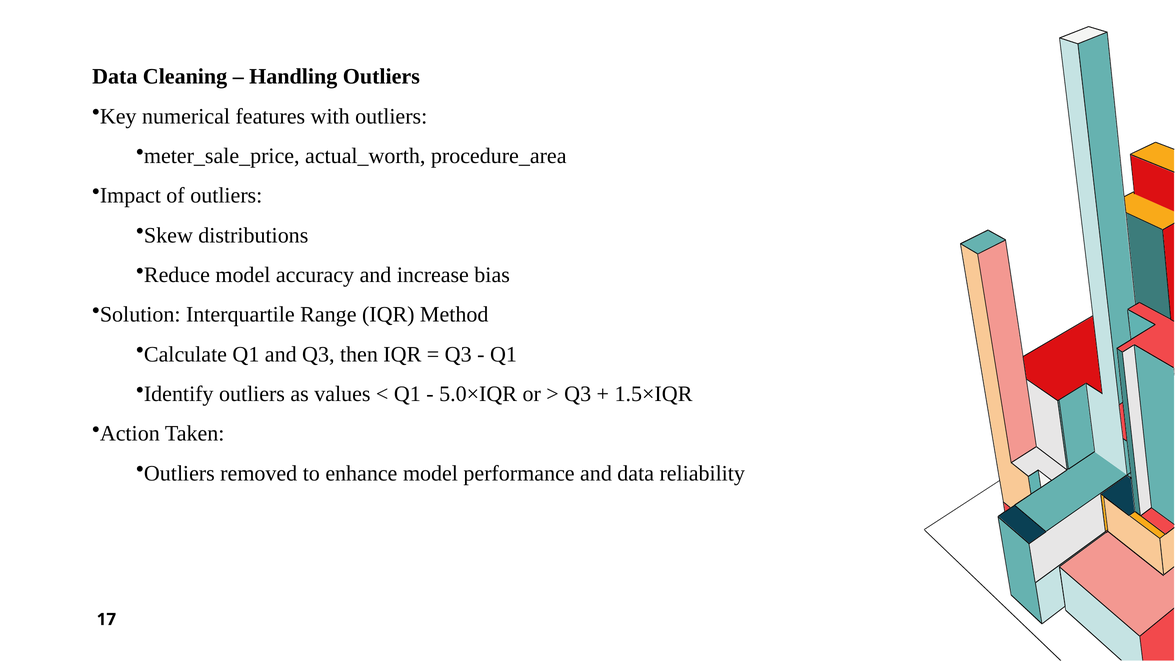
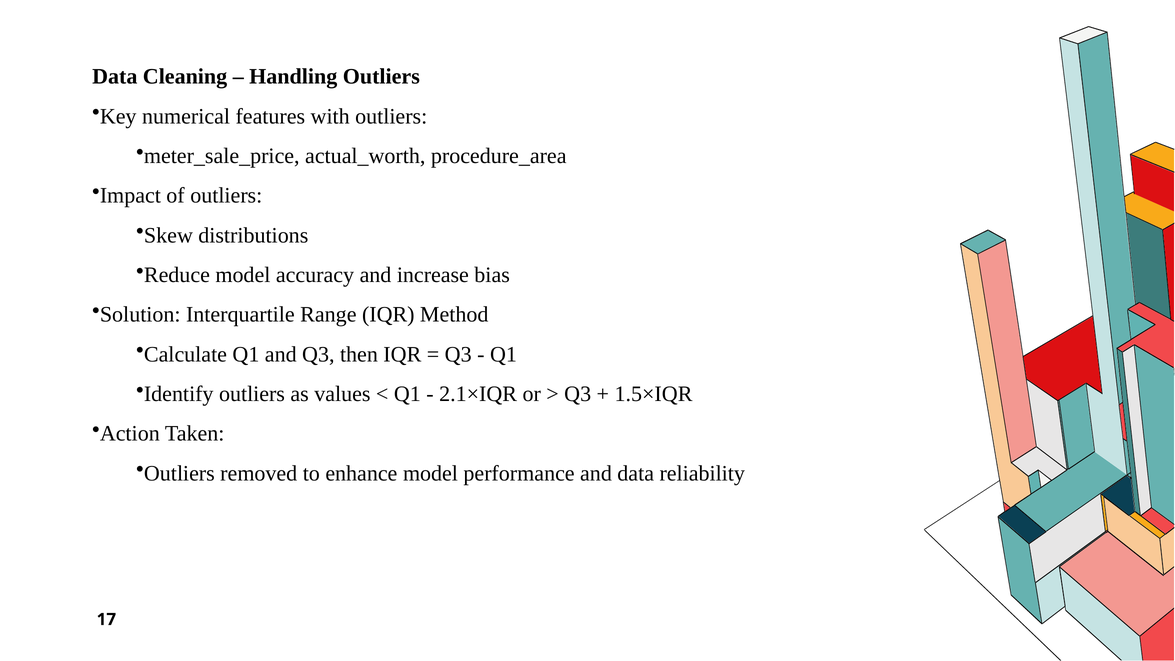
5.0×IQR: 5.0×IQR -> 2.1×IQR (478, 394)
